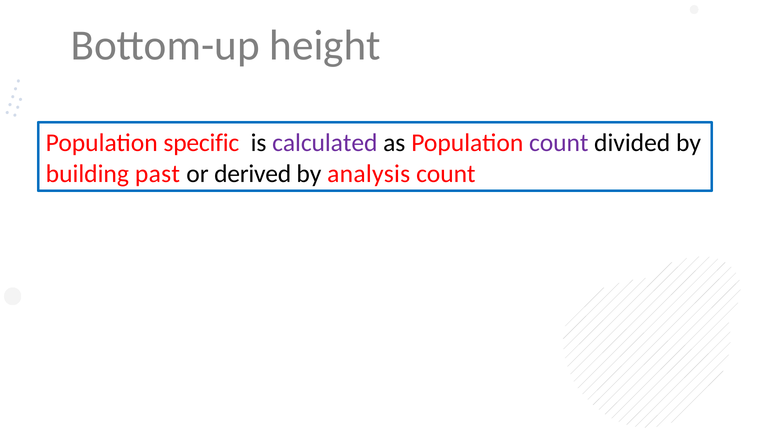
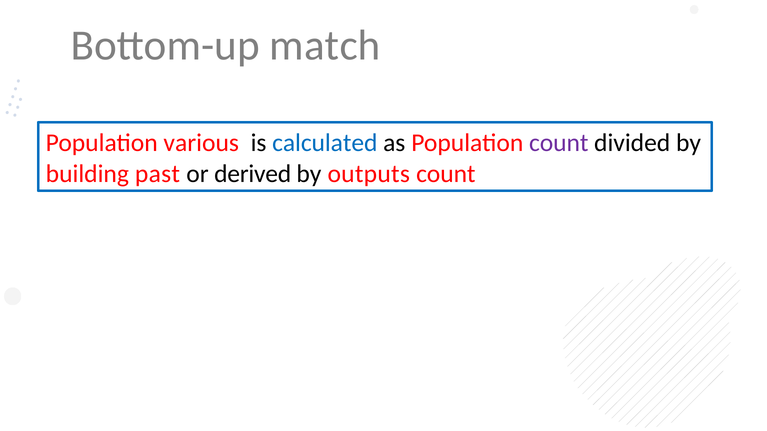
height: height -> match (325, 45)
specific: specific -> various (201, 143)
calculated colour: purple -> blue (325, 143)
analysis: analysis -> outputs (369, 174)
